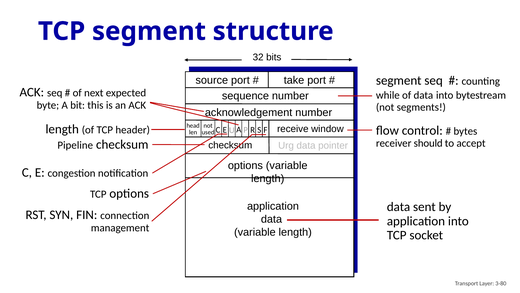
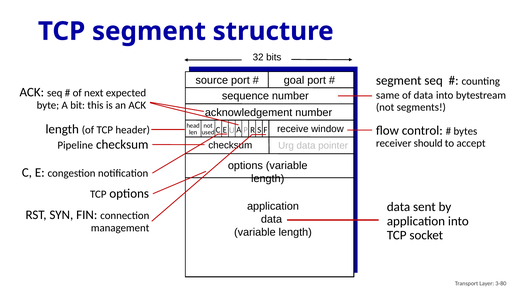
take: take -> goal (294, 80)
while: while -> same (388, 95)
